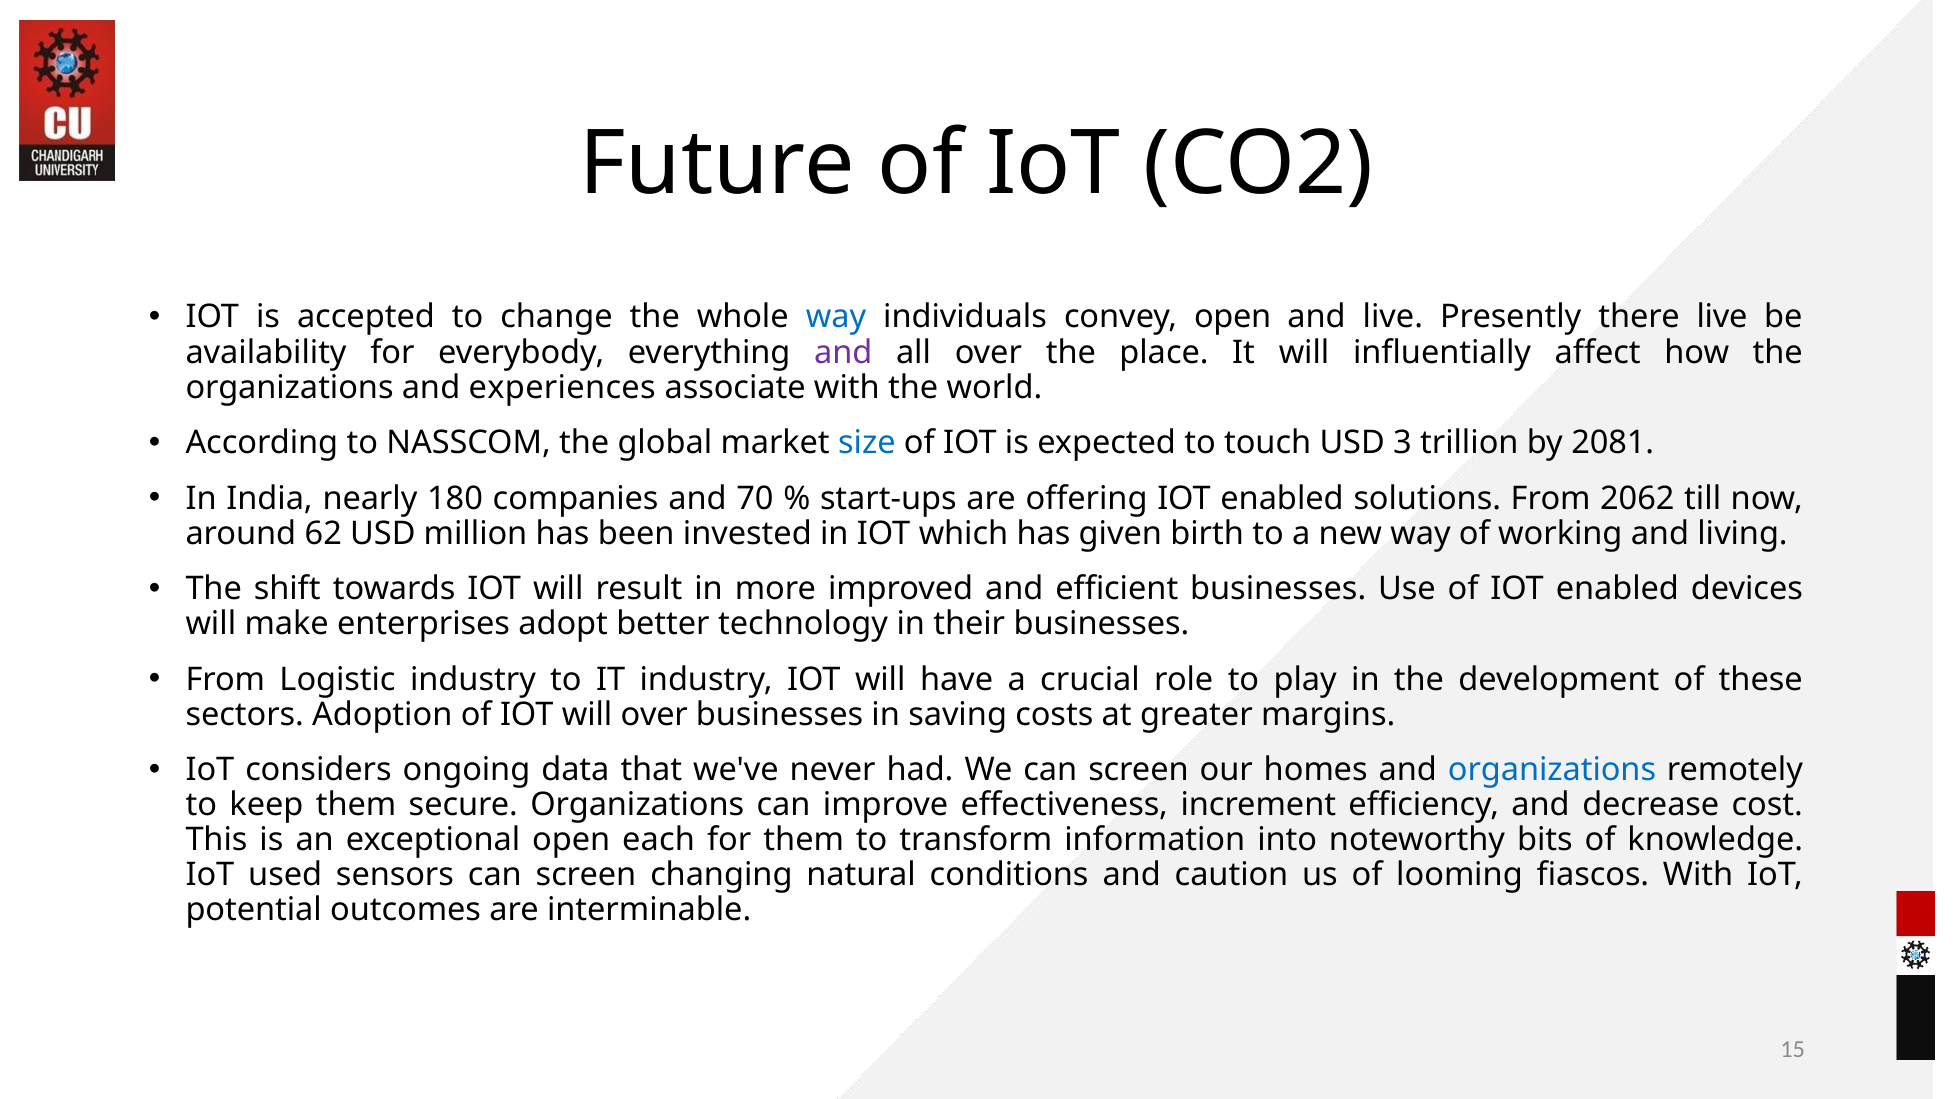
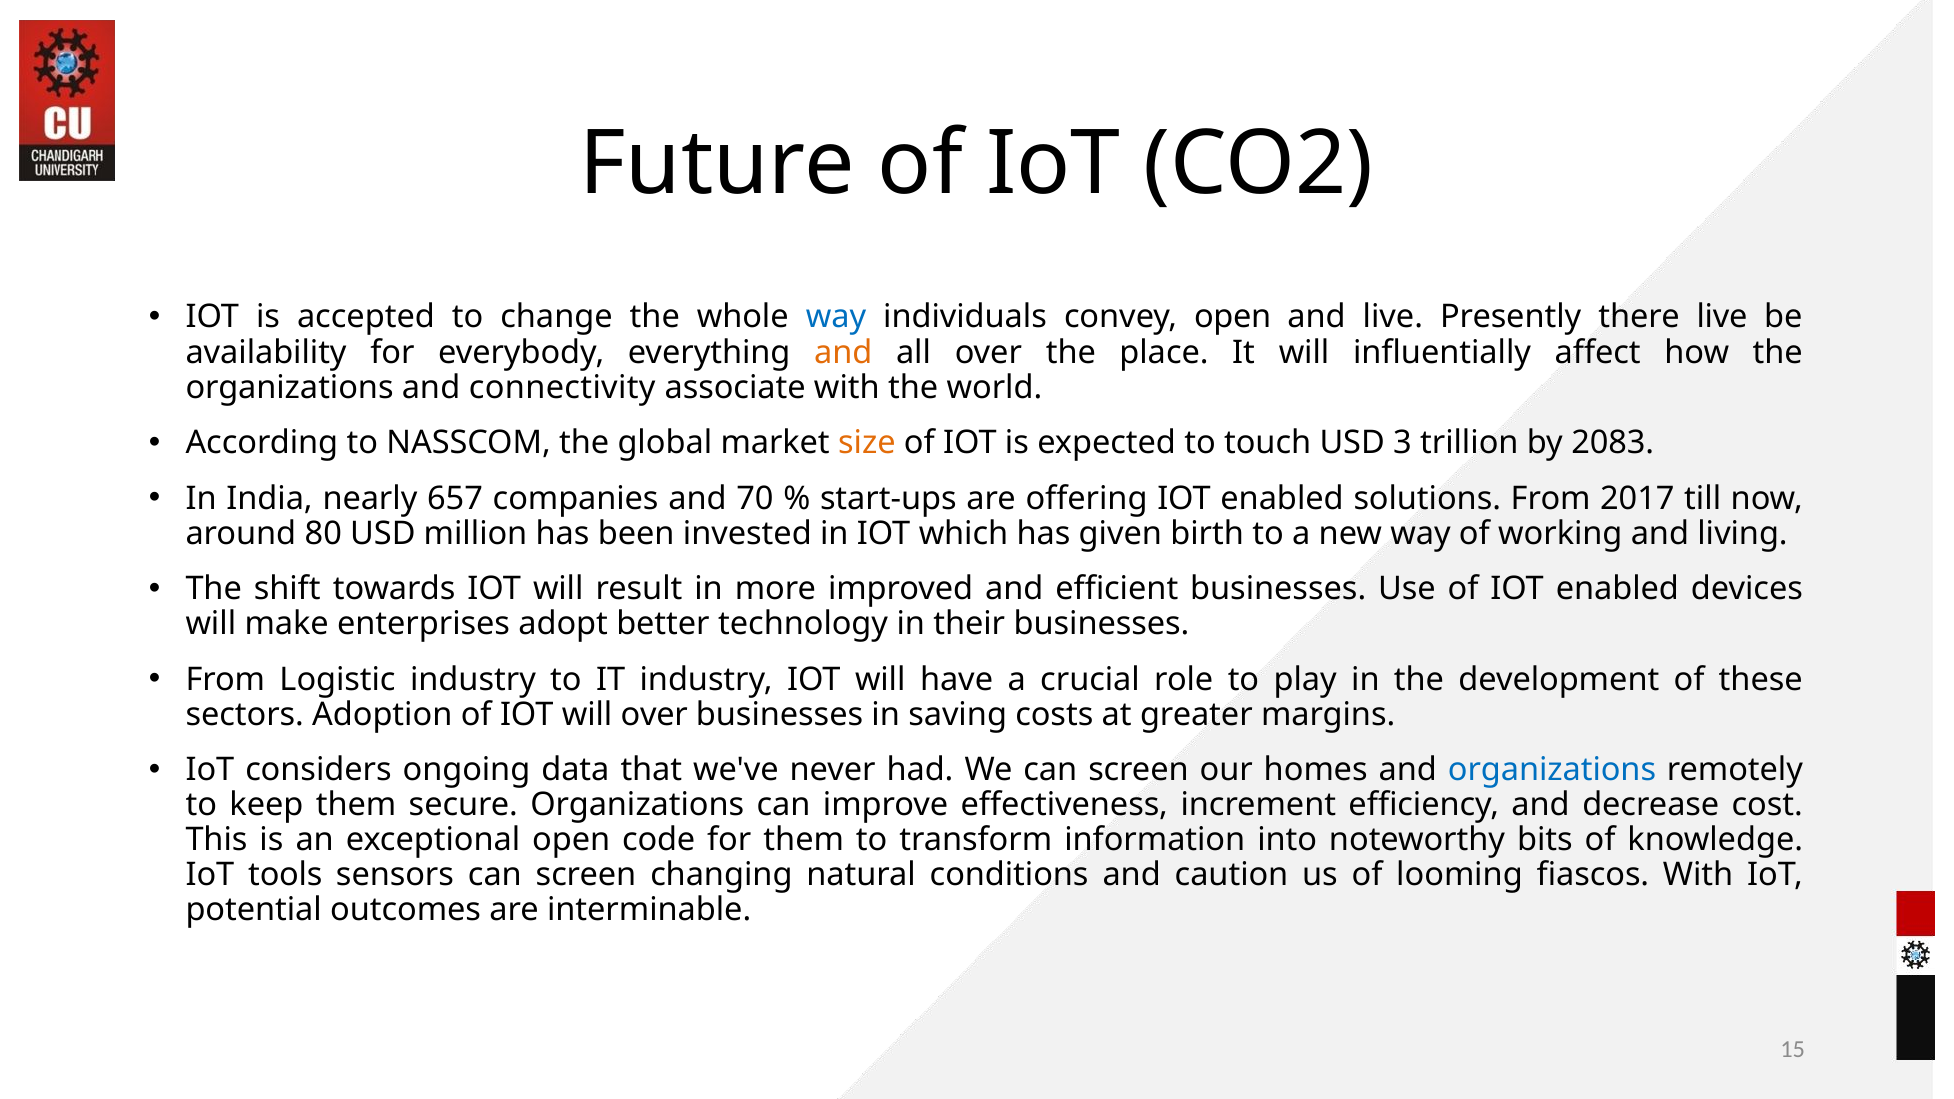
and colour: purple -> orange (843, 352)
experiences: experiences -> connectivity (562, 387)
size colour: blue -> orange (867, 443)
2081: 2081 -> 2083 (1613, 443)
180: 180 -> 657 (455, 498)
2062: 2062 -> 2017 (1637, 498)
62: 62 -> 80 (323, 533)
each: each -> code (659, 840)
used: used -> tools (285, 875)
